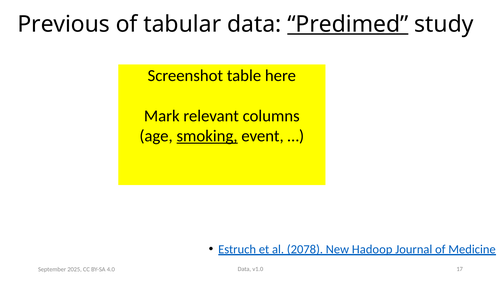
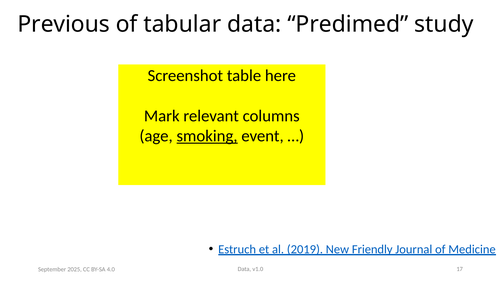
Predimed underline: present -> none (348, 24)
2078: 2078 -> 2019 (305, 249)
Hadoop: Hadoop -> Friendly (372, 249)
